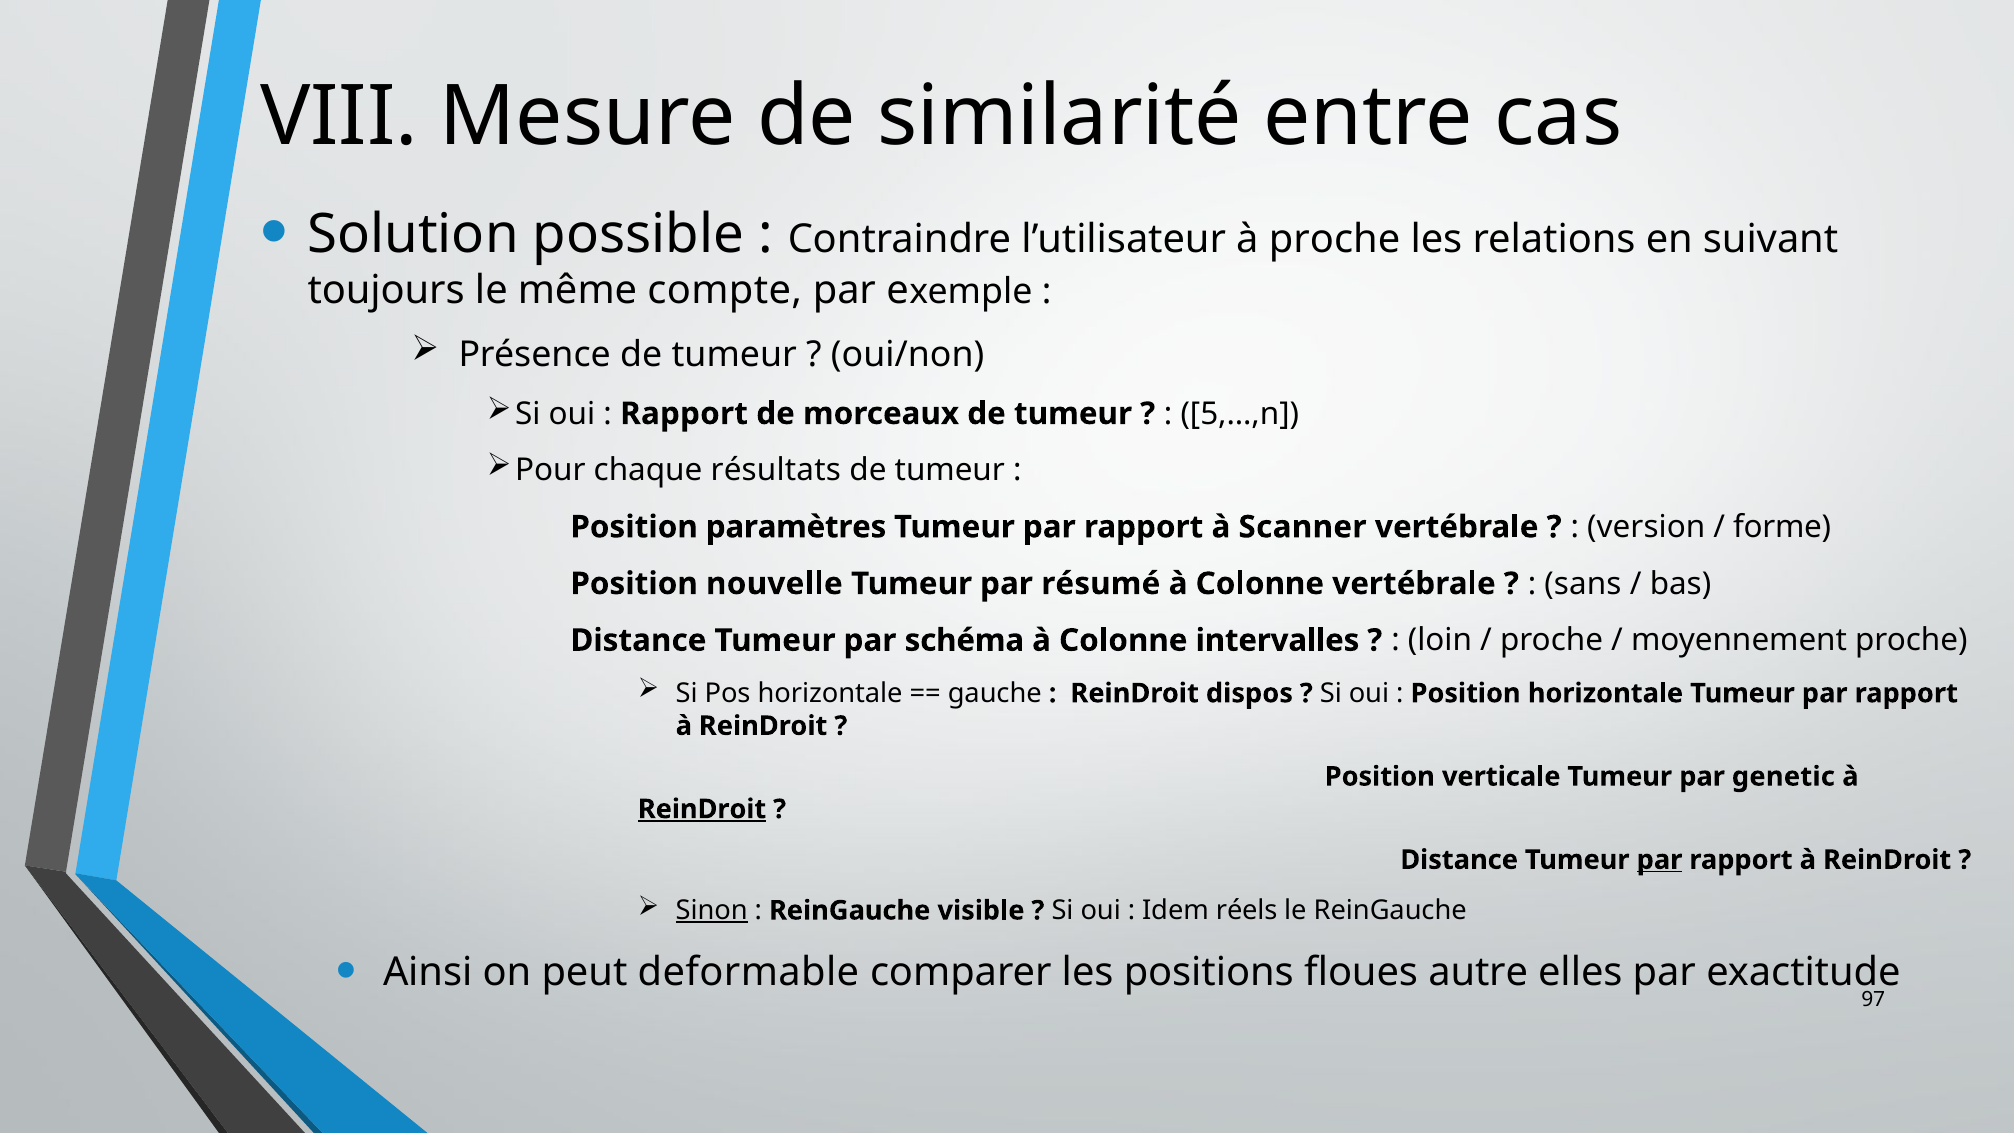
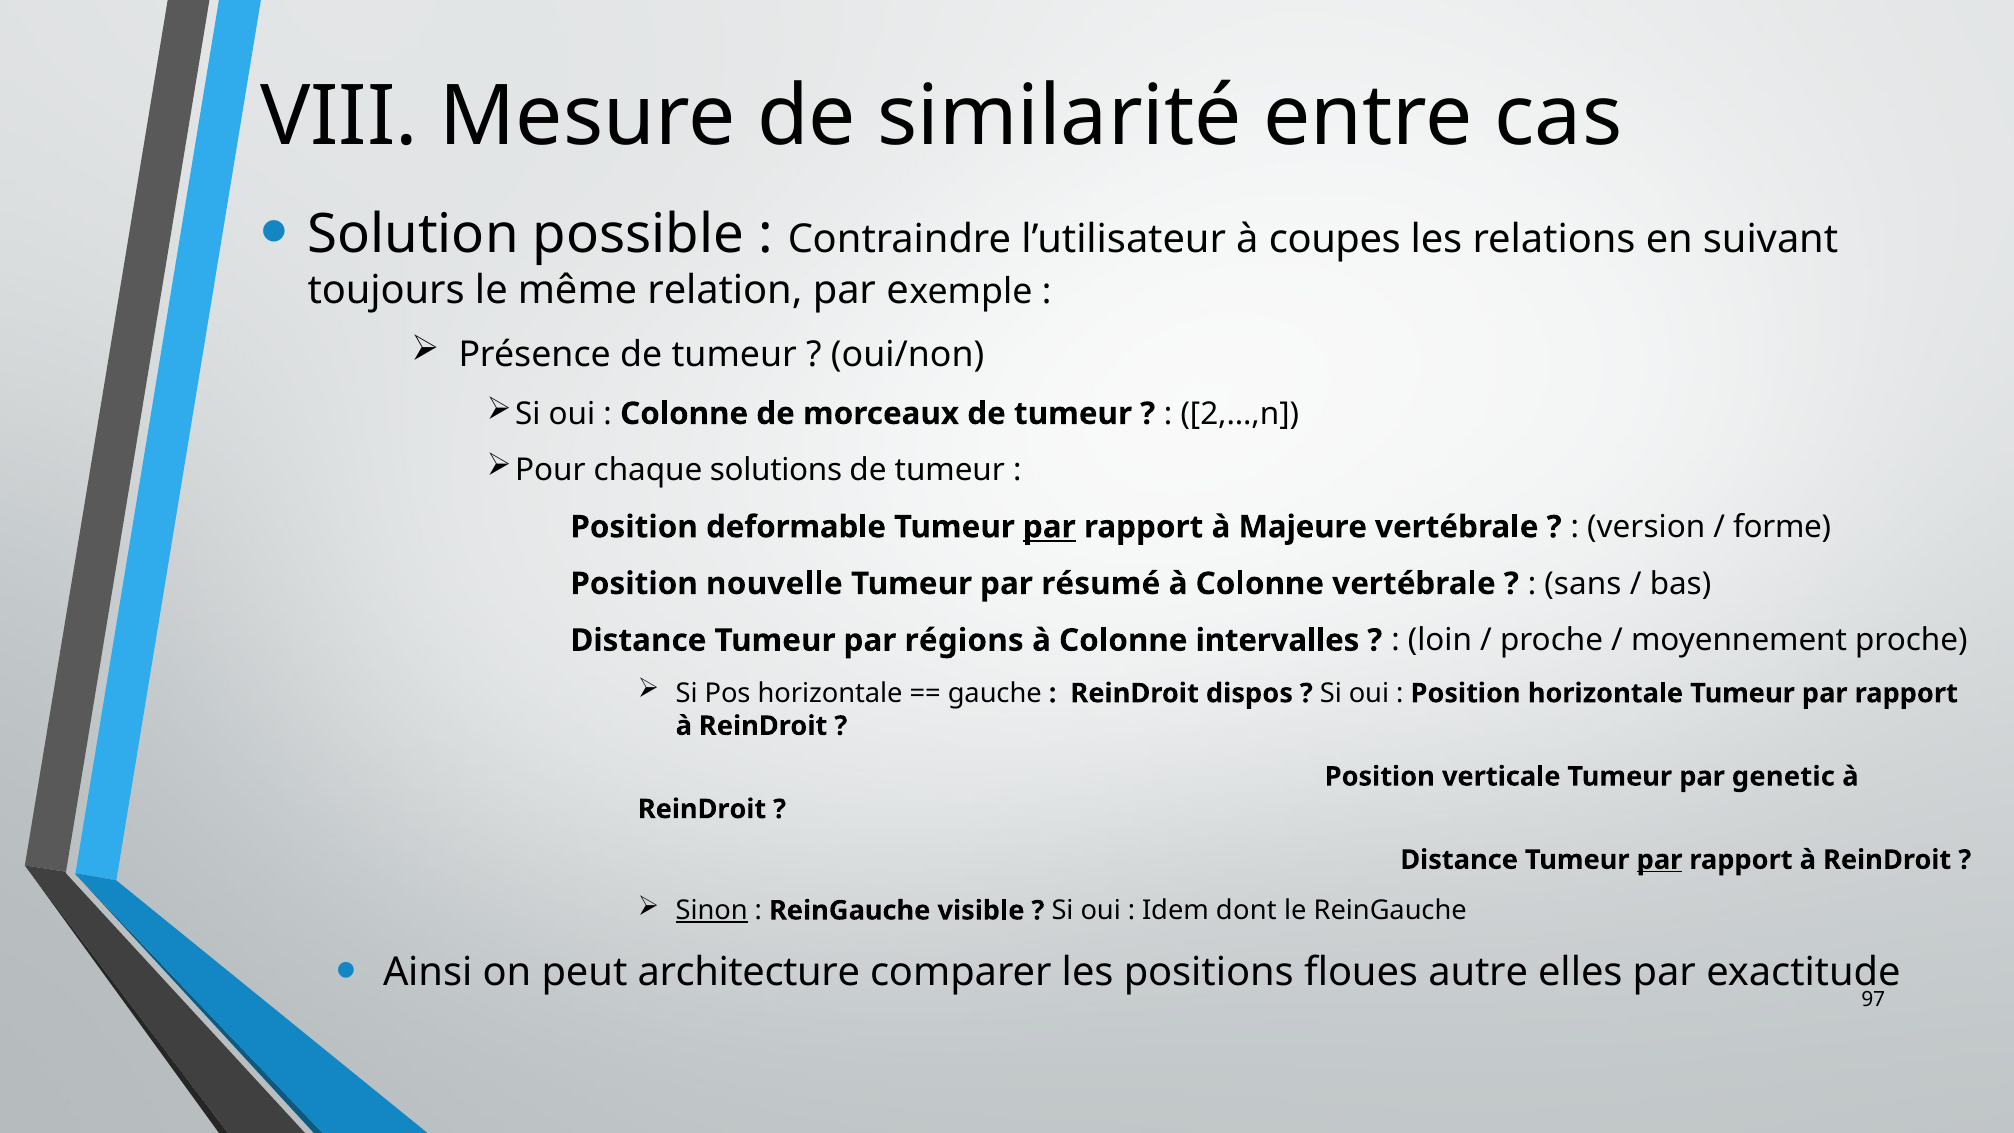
à proche: proche -> coupes (1335, 239)
compte: compte -> relation (725, 290)
Rapport: Rapport -> Colonne (684, 414)
5,…,n: 5,…,n -> 2,…,n (1240, 414)
résultats: résultats -> solutions (776, 470)
paramètres: paramètres -> deformable (796, 527)
par underline: none -> present (1049, 527)
Scanner: Scanner -> Majeure (1303, 527)
schéma: schéma -> régions (964, 640)
ReinDroit underline: present -> none (702, 809)
réels: réels -> dont (1246, 910)
deformable: deformable -> architecture (749, 972)
